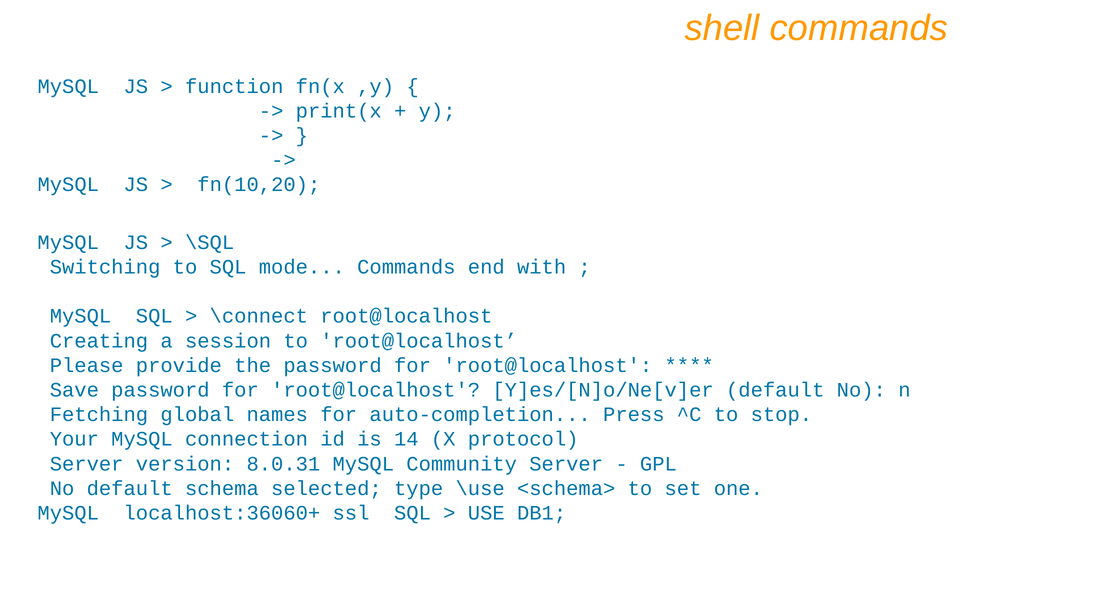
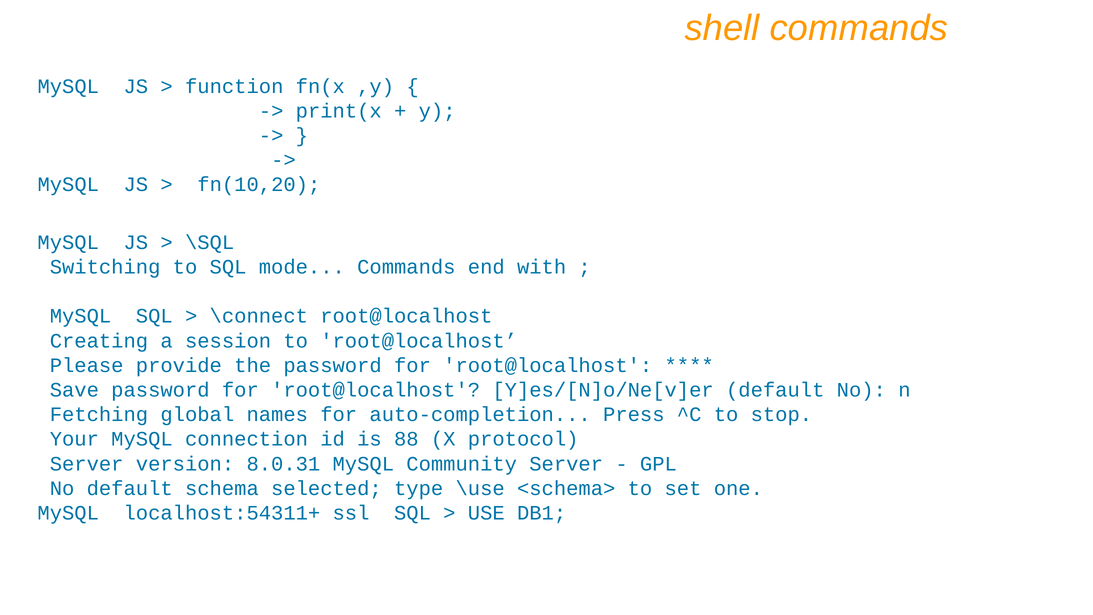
14: 14 -> 88 (406, 439)
localhost:36060+: localhost:36060+ -> localhost:54311+ (222, 513)
